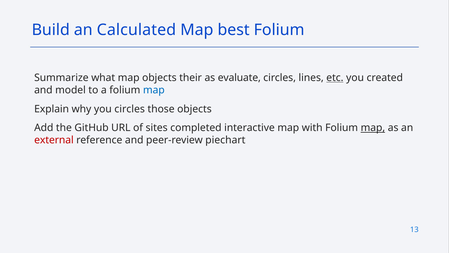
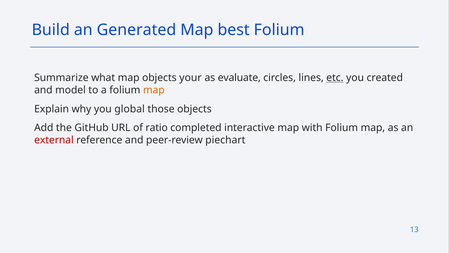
Calculated: Calculated -> Generated (136, 30)
their: their -> your (191, 78)
map colour: blue -> orange (154, 90)
you circles: circles -> global (130, 109)
sites: sites -> ratio (157, 128)
map underline: present -> none (373, 128)
